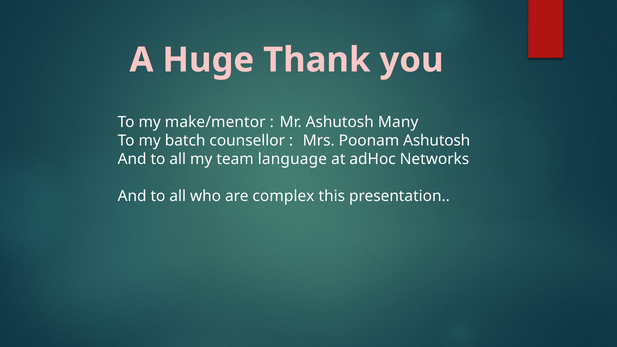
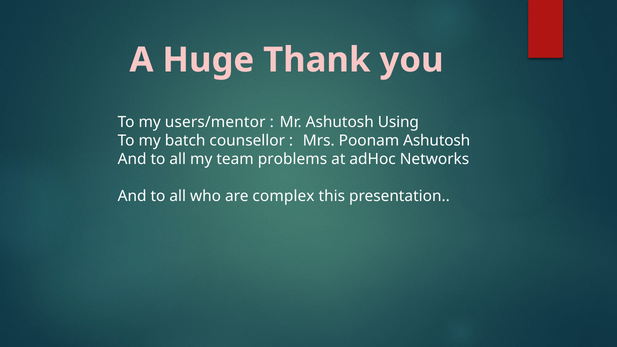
make/mentor: make/mentor -> users/mentor (215, 122)
Many: Many -> Using (398, 122)
language: language -> problems (292, 159)
